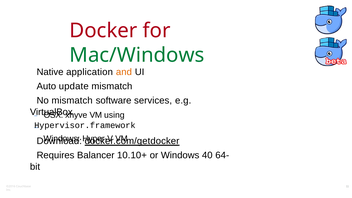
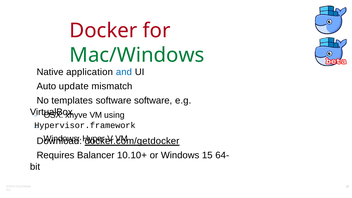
and colour: orange -> blue (124, 72)
mismatch: mismatch -> templates (72, 101)
software services: services -> software (153, 101)
40: 40 -> 15 (207, 155)
